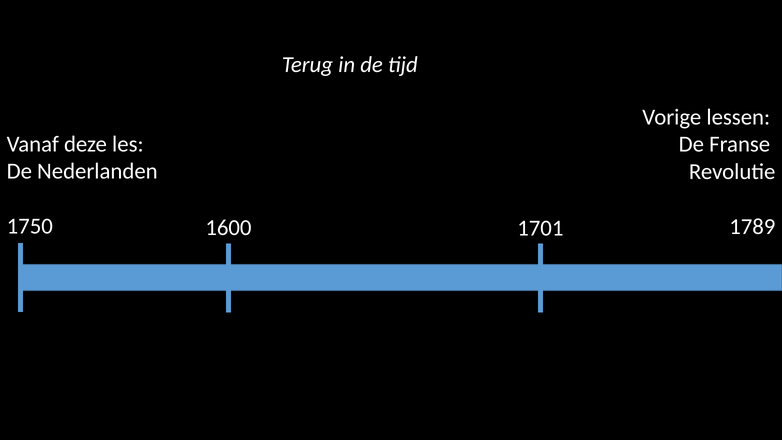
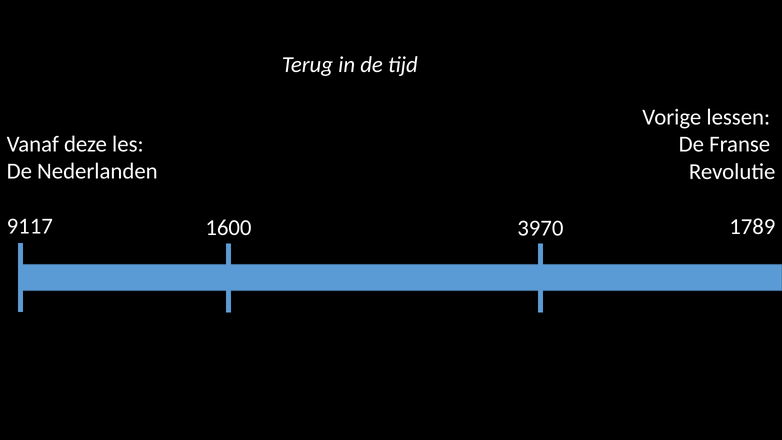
1750: 1750 -> 9117 (30, 226)
1701: 1701 -> 3970 (540, 228)
